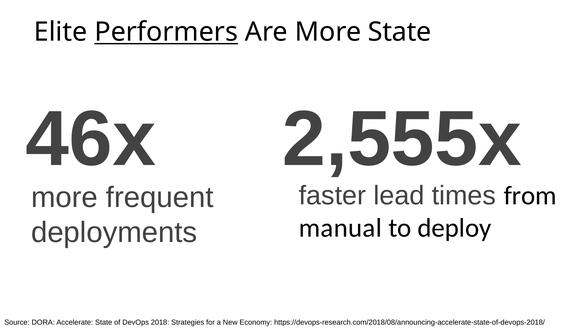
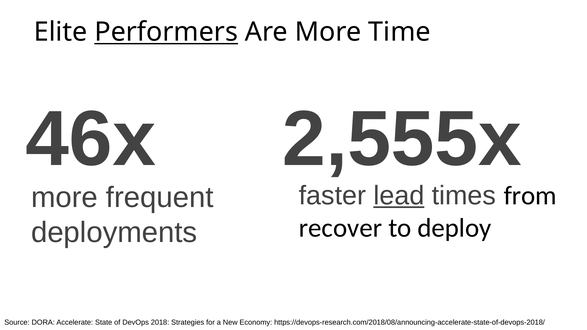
More State: State -> Time (399, 32)
lead underline: none -> present (399, 196)
manual: manual -> recover (341, 228)
